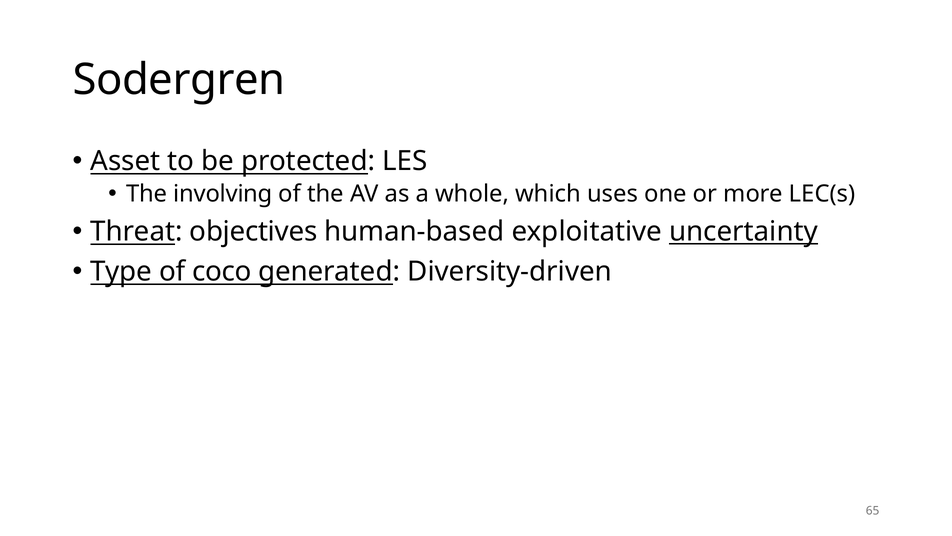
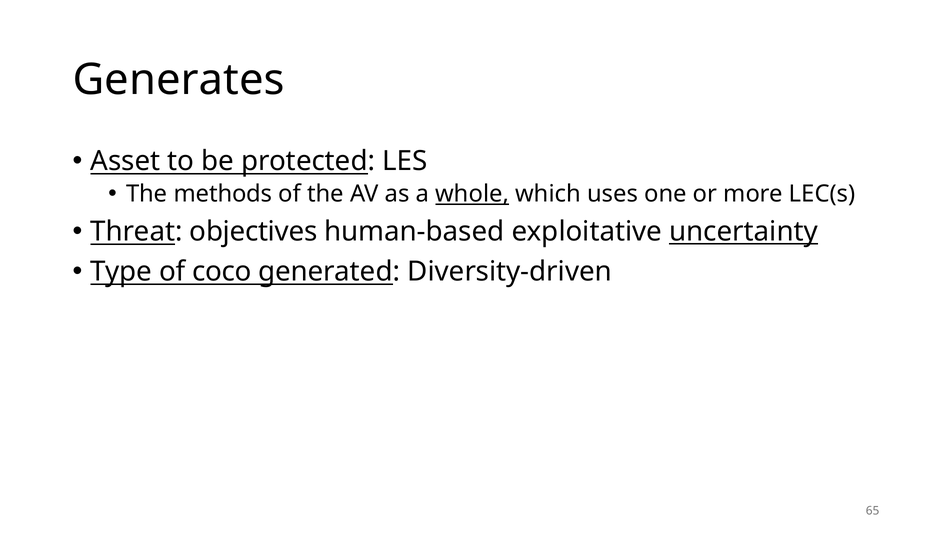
Sodergren: Sodergren -> Generates (179, 80)
involving: involving -> methods (223, 194)
whole underline: none -> present (472, 194)
